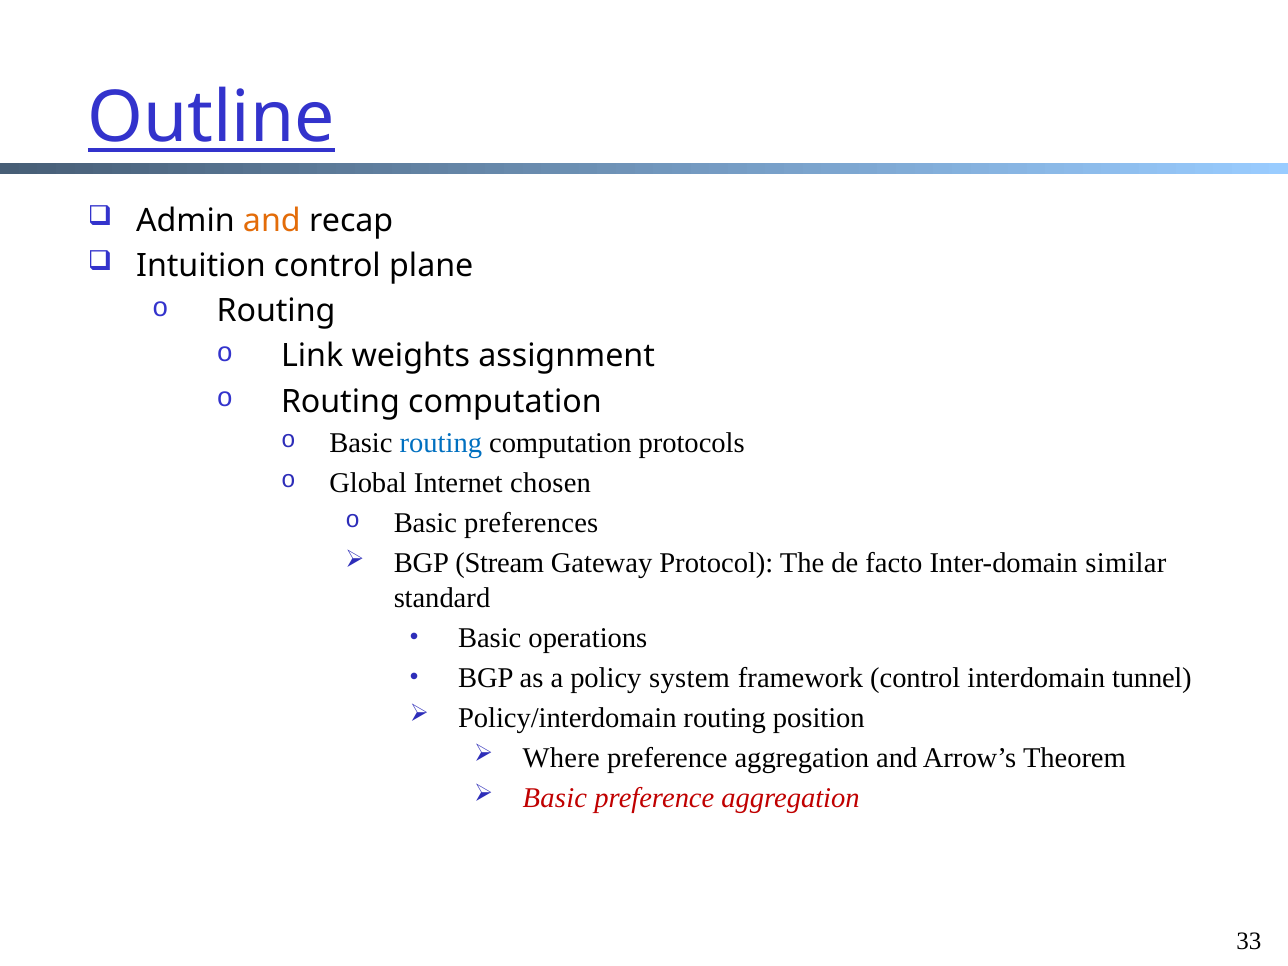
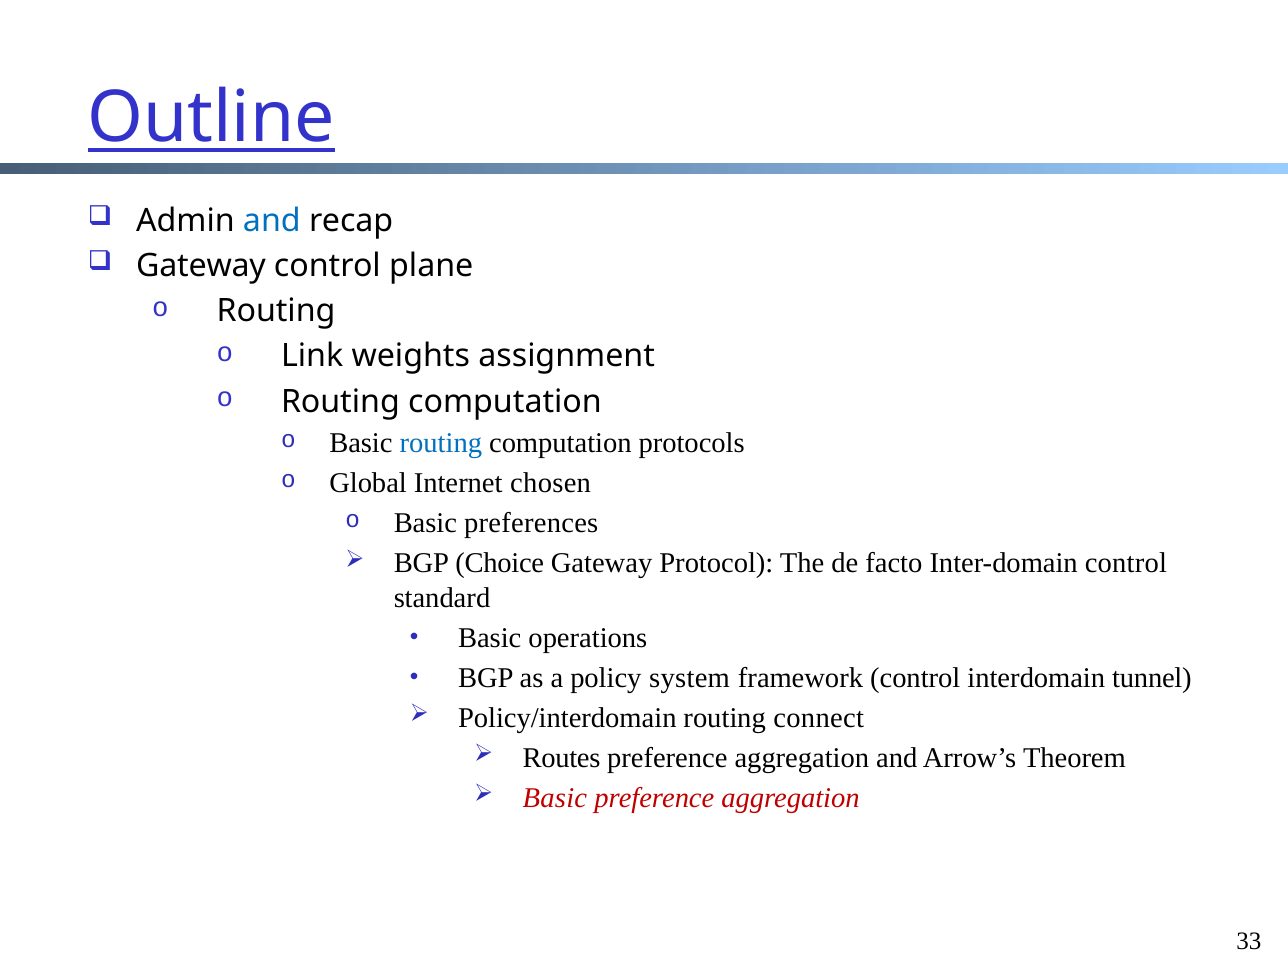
and colour: orange -> blue (272, 221)
Intuition: Intuition -> Gateway (201, 266)
Stream: Stream -> Choice (500, 564)
Inter-domain similar: similar -> control (1126, 564)
position: position -> connect (819, 718)
Where: Where -> Routes (561, 758)
